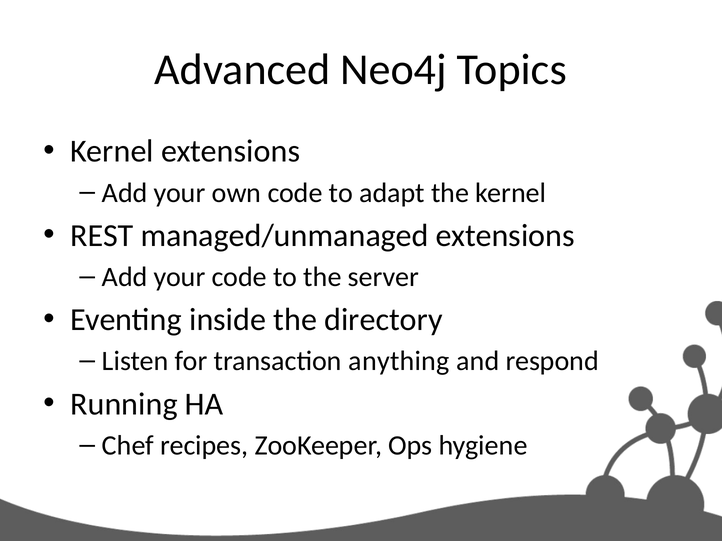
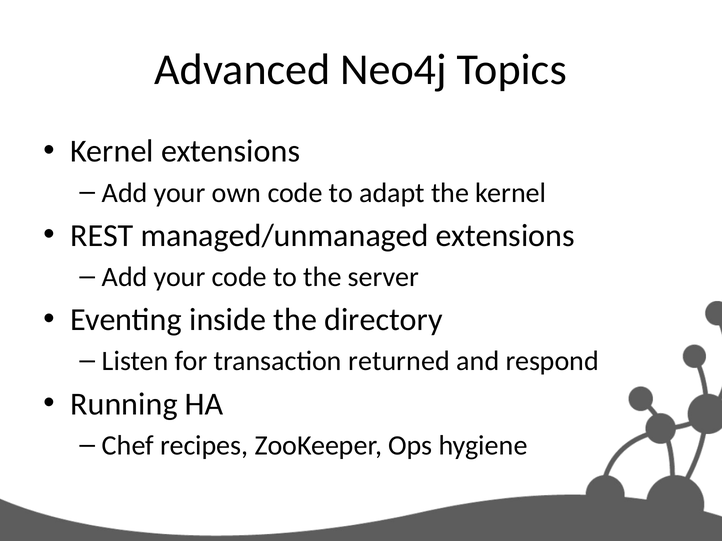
anything: anything -> returned (399, 361)
